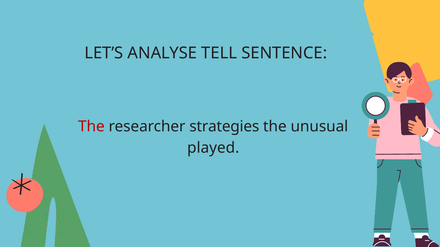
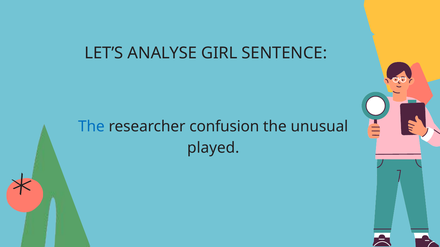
TELL: TELL -> GIRL (219, 53)
The colour: red -> blue (91, 127)
strategies: strategies -> confusion (224, 127)
